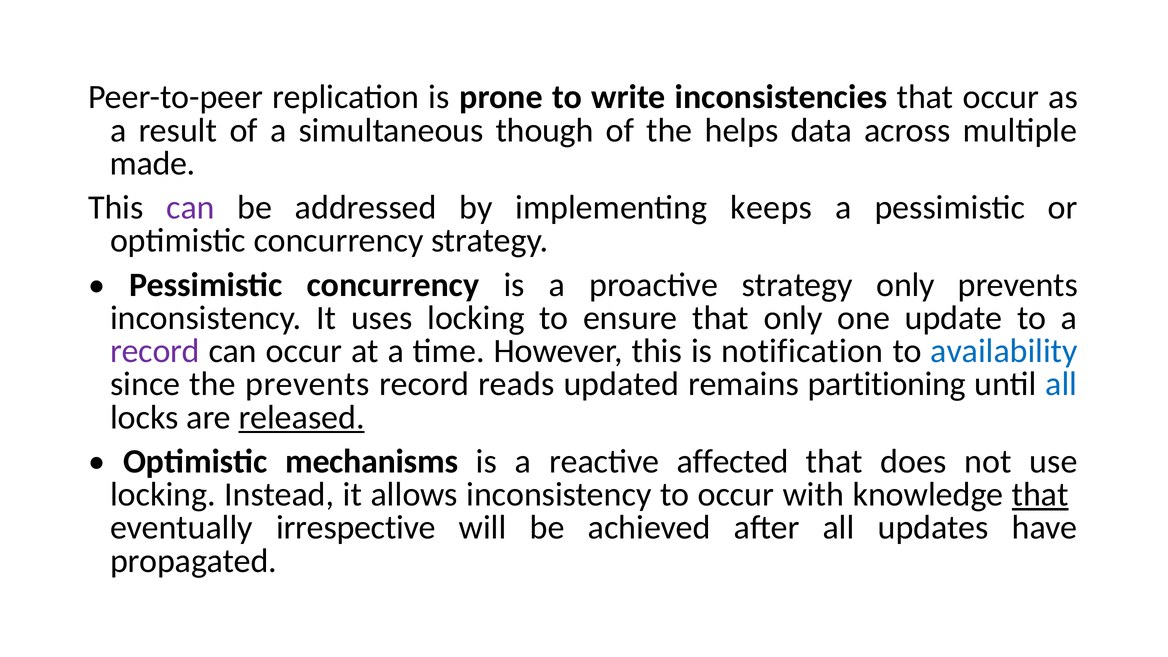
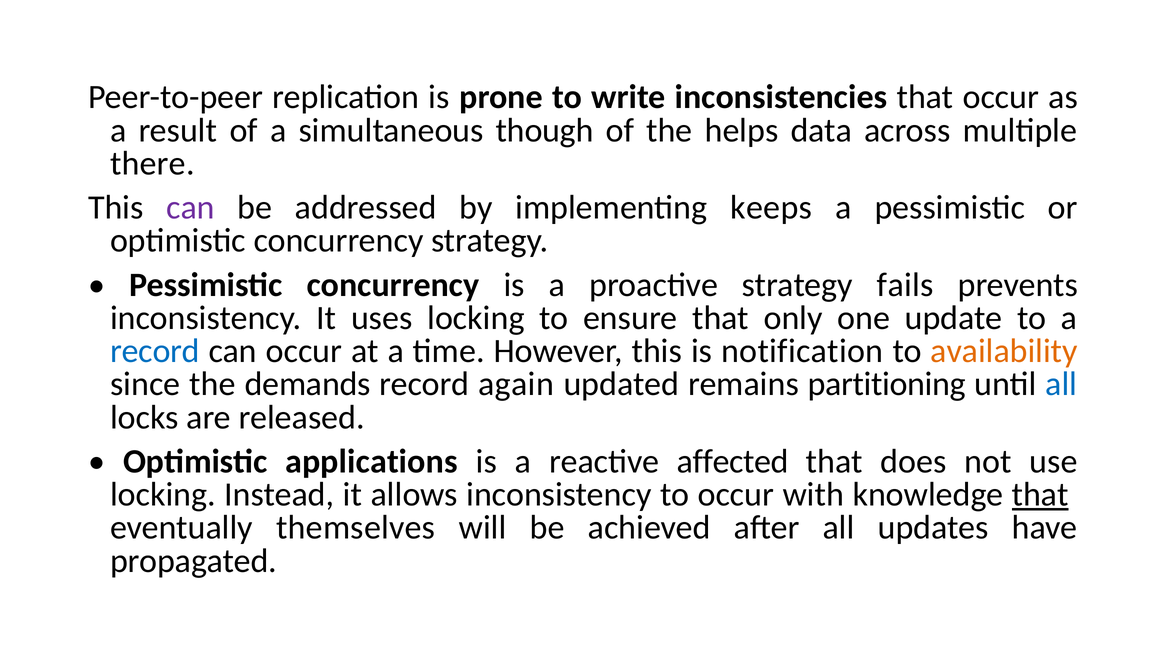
made: made -> there (152, 164)
strategy only: only -> fails (905, 285)
record colour: purple -> blue (155, 351)
availability colour: blue -> orange (1004, 351)
the prevents: prevents -> demands (308, 384)
reads: reads -> again (516, 384)
released underline: present -> none (302, 417)
mechanisms: mechanisms -> applications (371, 461)
irrespective: irrespective -> themselves (356, 528)
